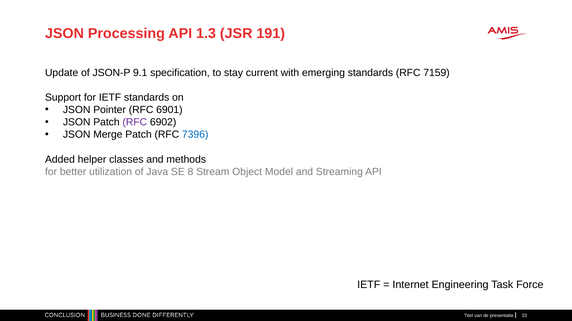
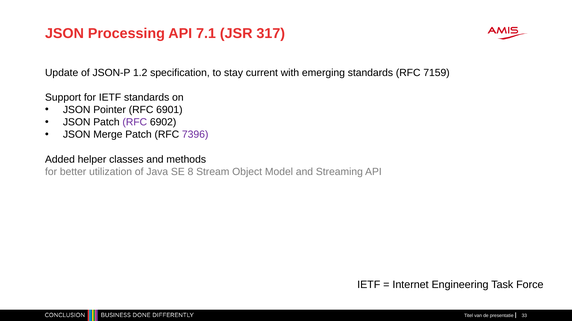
1.3: 1.3 -> 7.1 (206, 33)
191: 191 -> 317 (271, 33)
9.1: 9.1 -> 1.2 (140, 73)
7396 colour: blue -> purple (195, 135)
